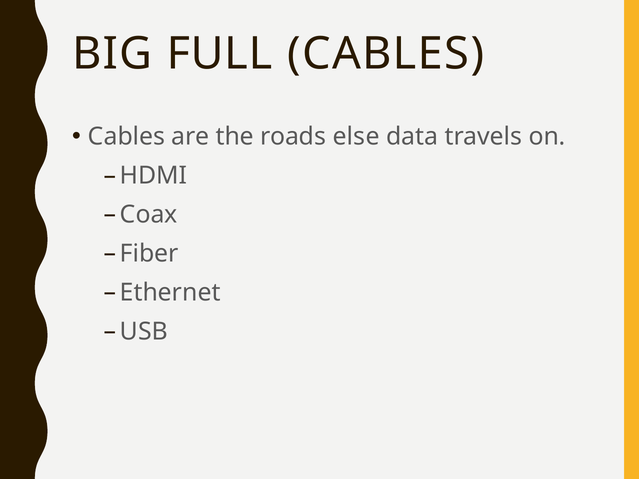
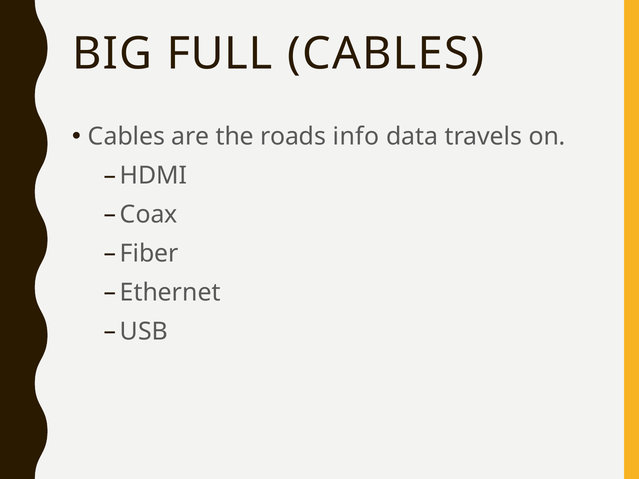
else: else -> info (356, 137)
